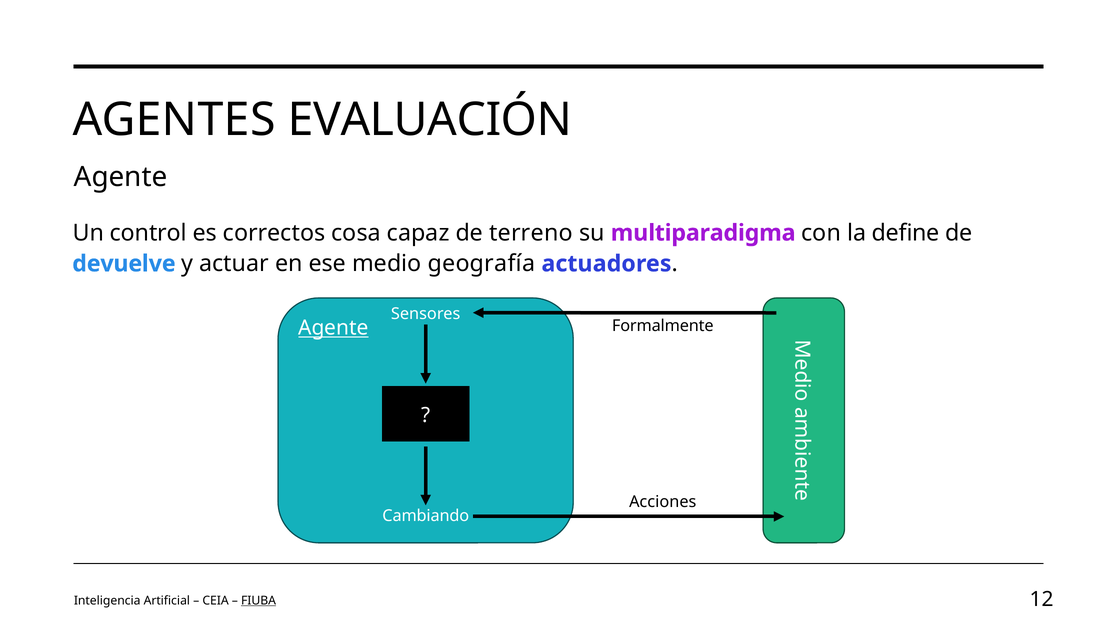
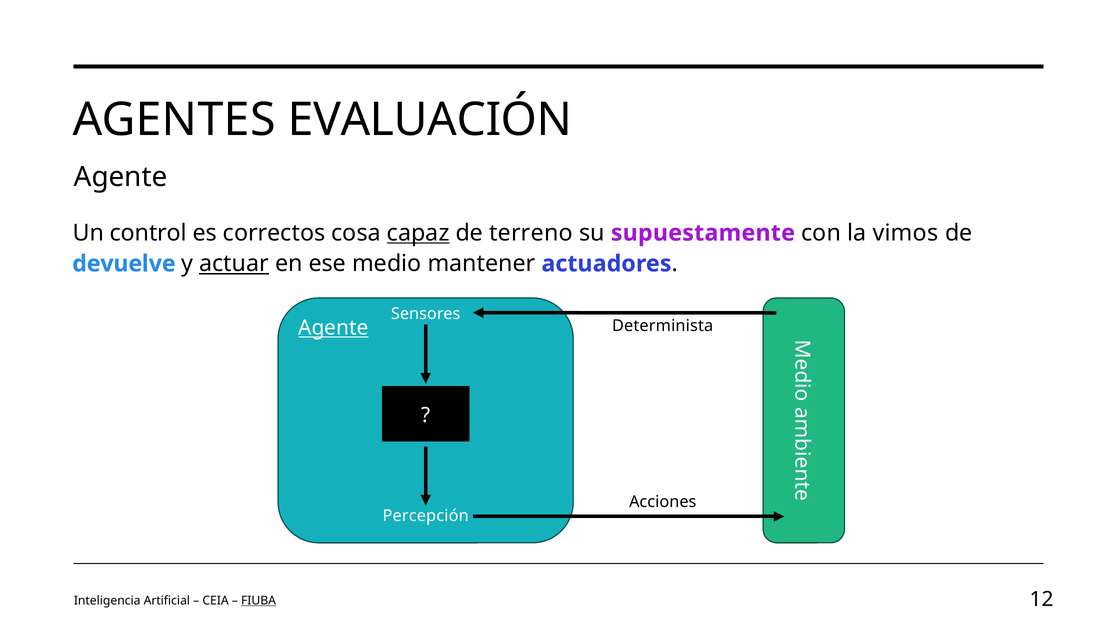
capaz underline: none -> present (418, 233)
multiparadigma: multiparadigma -> supuestamente (703, 233)
define: define -> vimos (905, 233)
actuar underline: none -> present (234, 263)
geografía: geografía -> mantener (481, 263)
Formalmente: Formalmente -> Determinista (663, 325)
Cambiando: Cambiando -> Percepción (426, 515)
